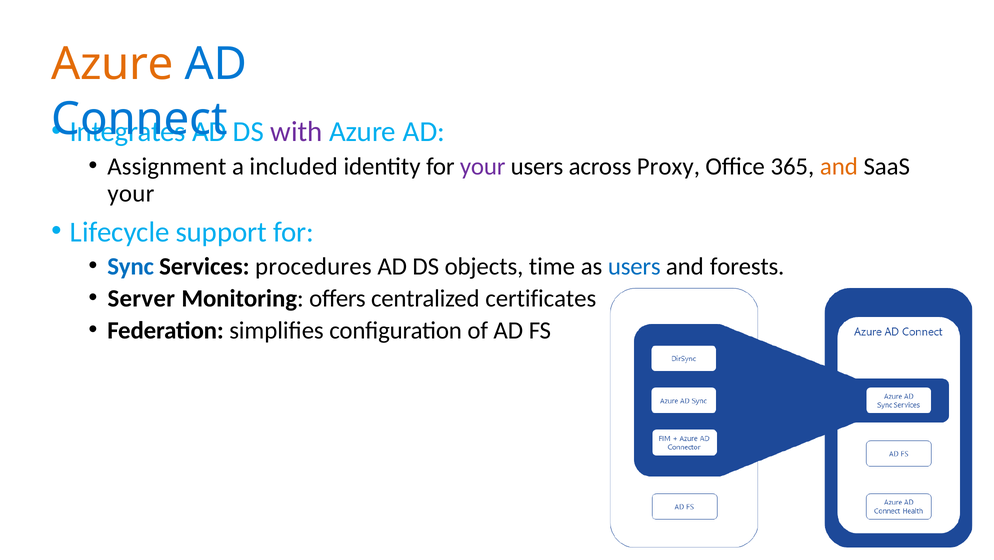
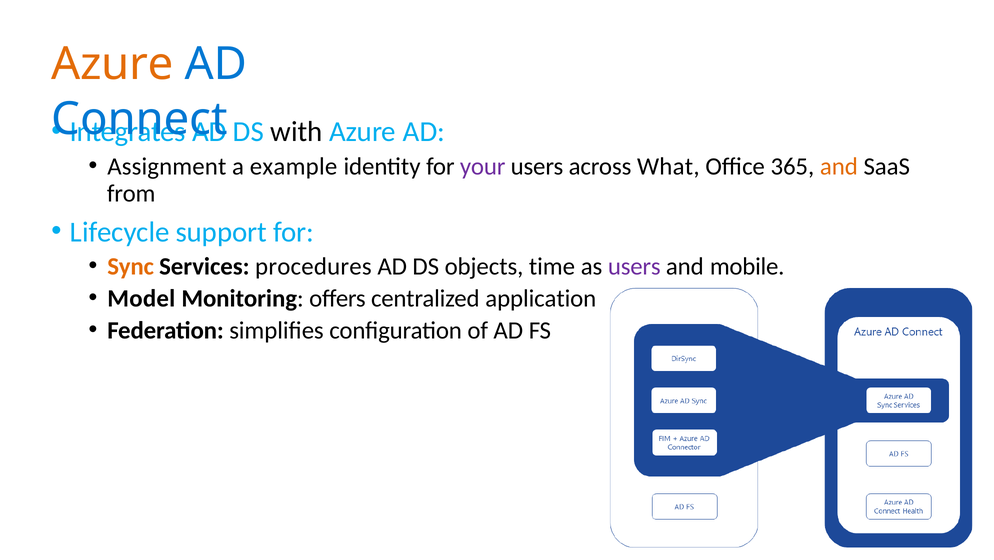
with colour: purple -> black (297, 132)
included: included -> example (294, 166)
Proxy: Proxy -> What (668, 166)
your: your -> from (131, 193)
Sync colour: blue -> orange (131, 266)
users colour: blue -> purple (634, 266)
forests: forests -> mobile (747, 266)
Server: Server -> Model (141, 298)
certificates: certificates -> application (541, 298)
